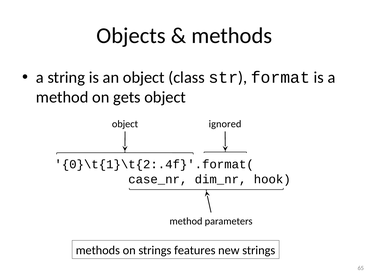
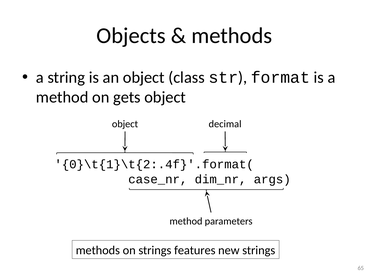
ignored: ignored -> decimal (225, 124)
hook: hook -> args (272, 179)
